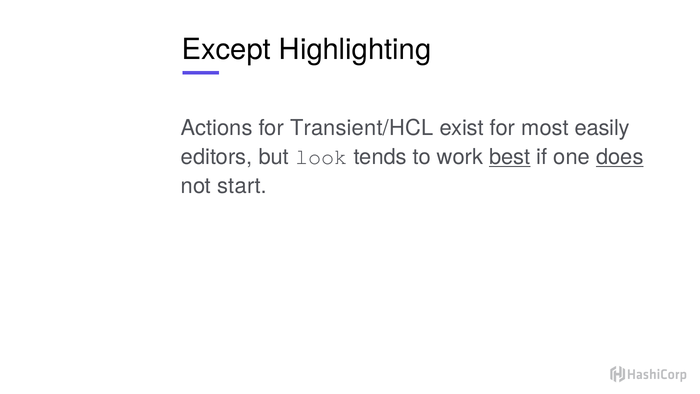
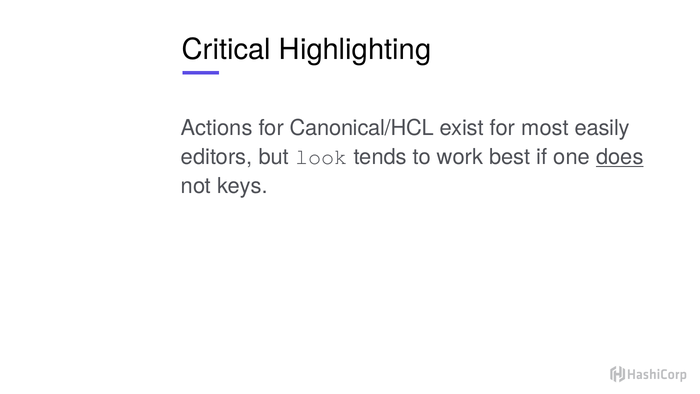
Except: Except -> Critical (226, 49)
Transient/HCL: Transient/HCL -> Canonical/HCL (362, 128)
best underline: present -> none (510, 157)
start: start -> keys (242, 186)
